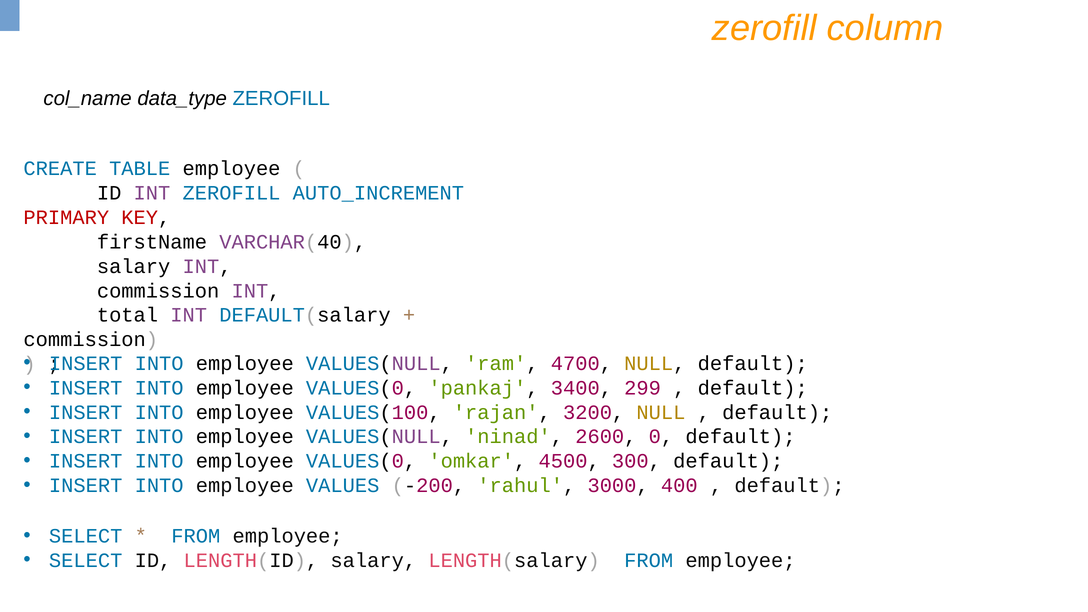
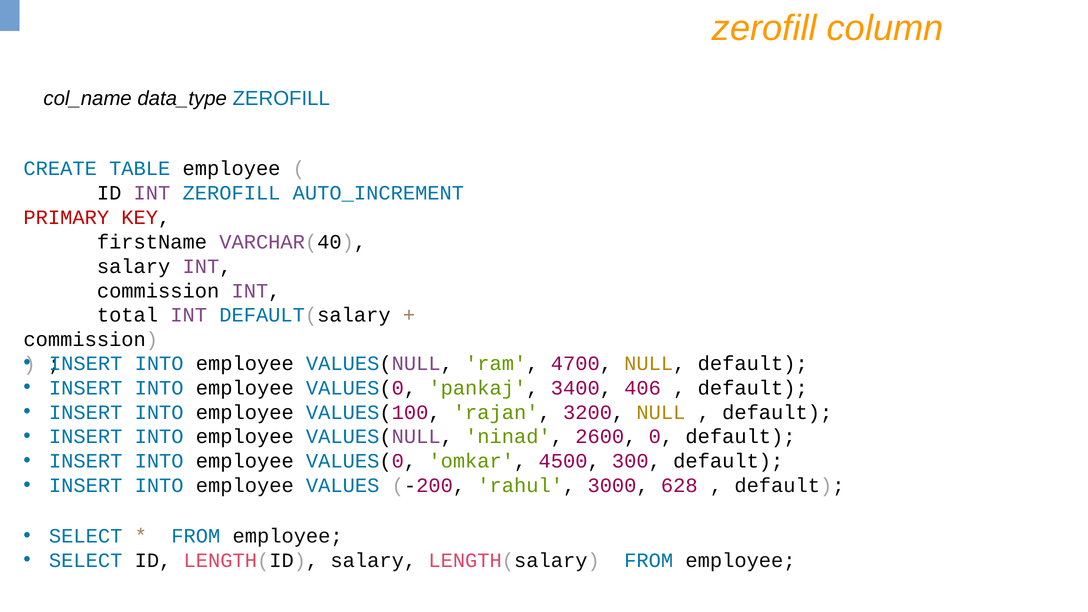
299: 299 -> 406 (643, 388)
400: 400 -> 628 (679, 486)
